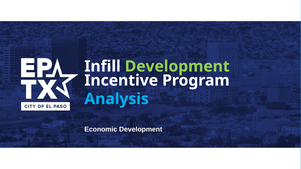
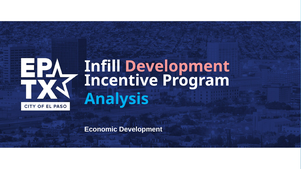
Development colour: light green -> pink (177, 66)
